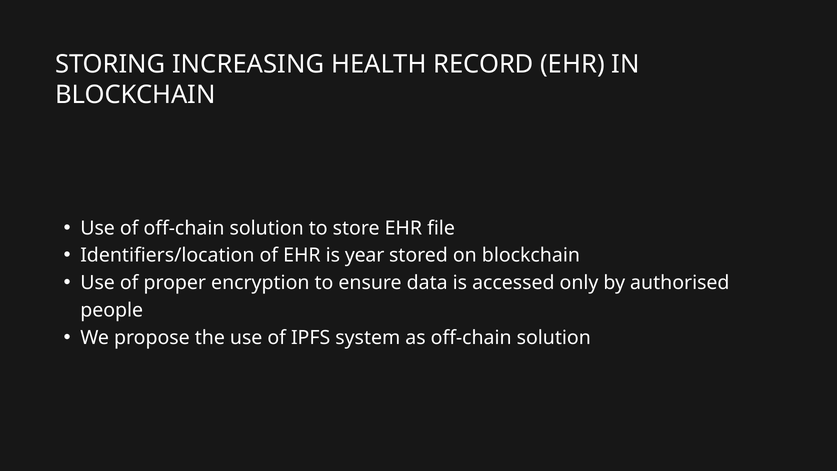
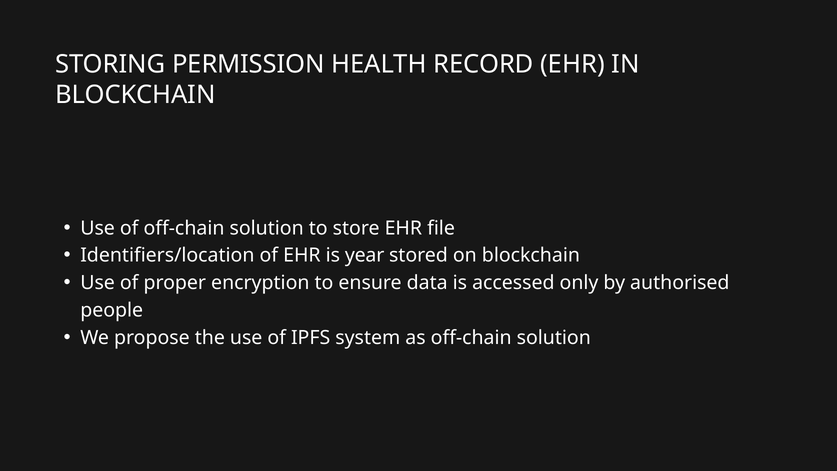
INCREASING: INCREASING -> PERMISSION (248, 64)
